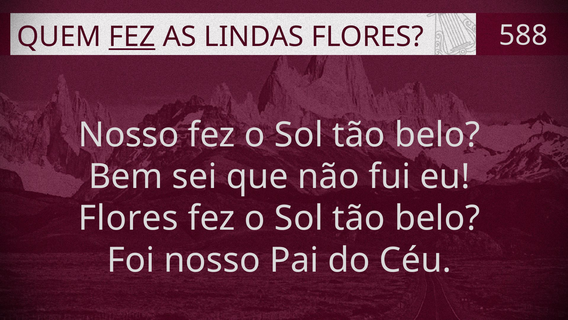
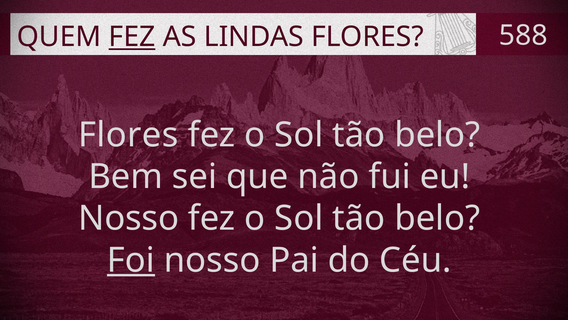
Nosso: Nosso -> Flores (128, 135)
Flores: Flores -> Nosso (129, 218)
Foi underline: none -> present (131, 260)
